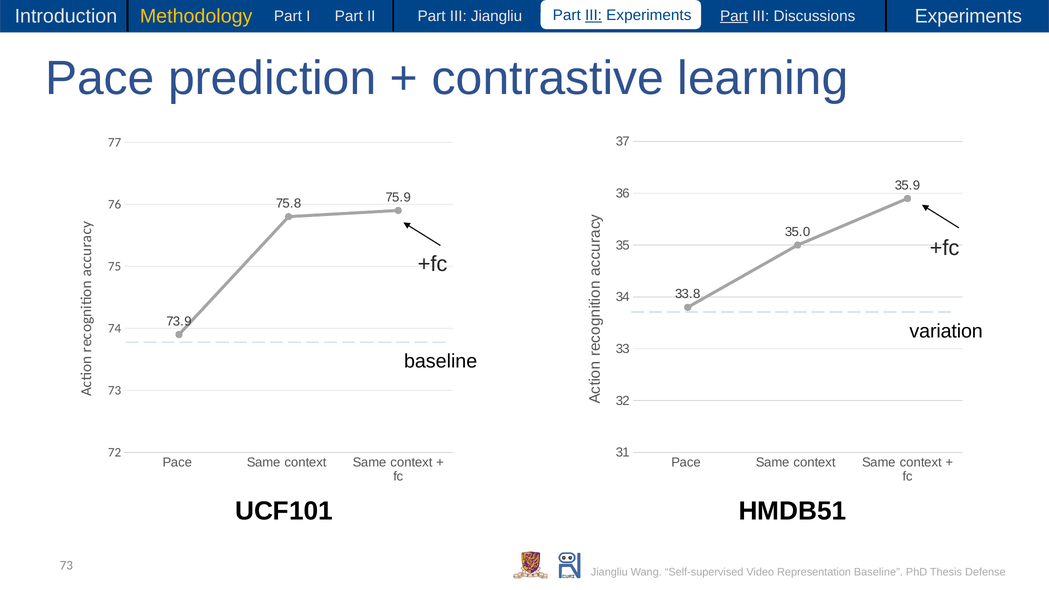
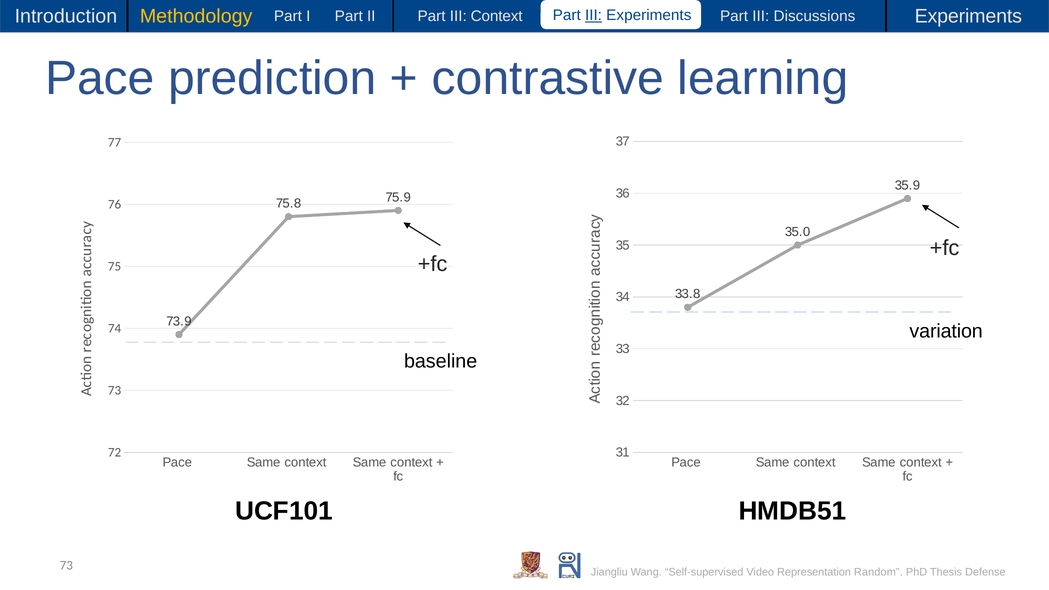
III Jiangliu: Jiangliu -> Context (497, 16)
Part underline: present -> none (734, 16)
Baseline: Baseline -> Random (878, 572)
